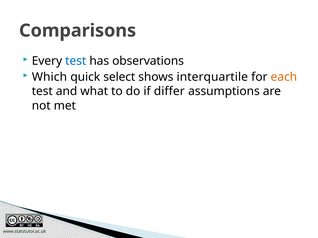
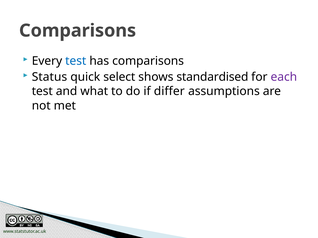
has observations: observations -> comparisons (148, 61)
Which: Which -> Status (49, 77)
interquartile: interquartile -> standardised (212, 77)
each colour: orange -> purple (284, 77)
